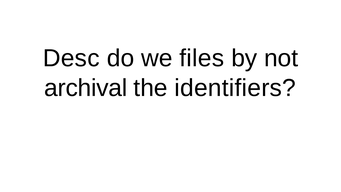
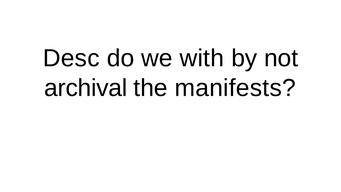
files: files -> with (202, 58)
identifiers: identifiers -> manifests (235, 88)
